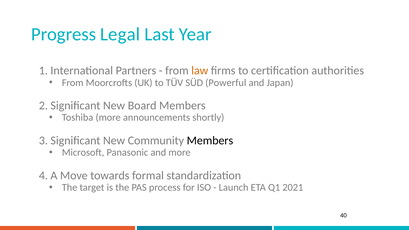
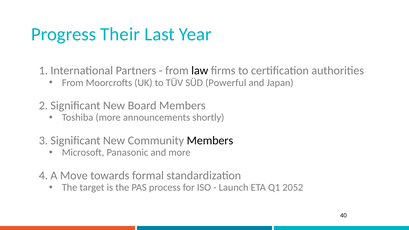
Legal: Legal -> Their (120, 34)
law colour: orange -> black (200, 71)
2021: 2021 -> 2052 (293, 188)
